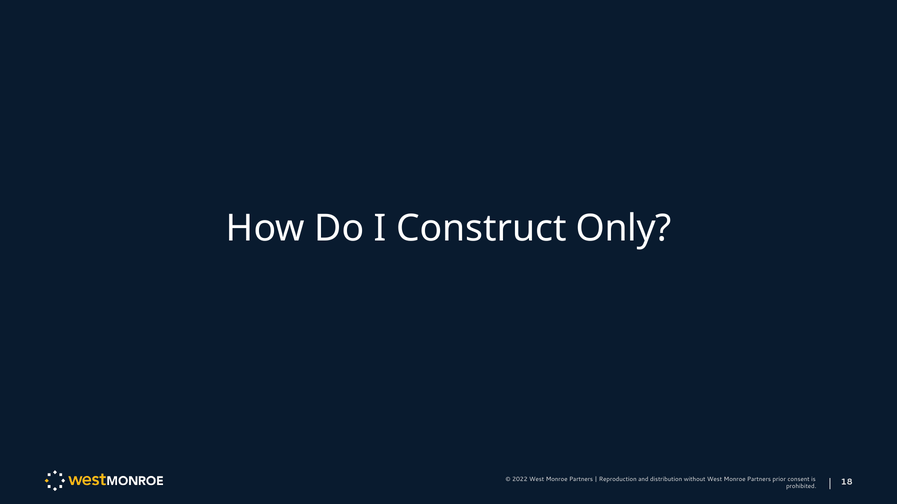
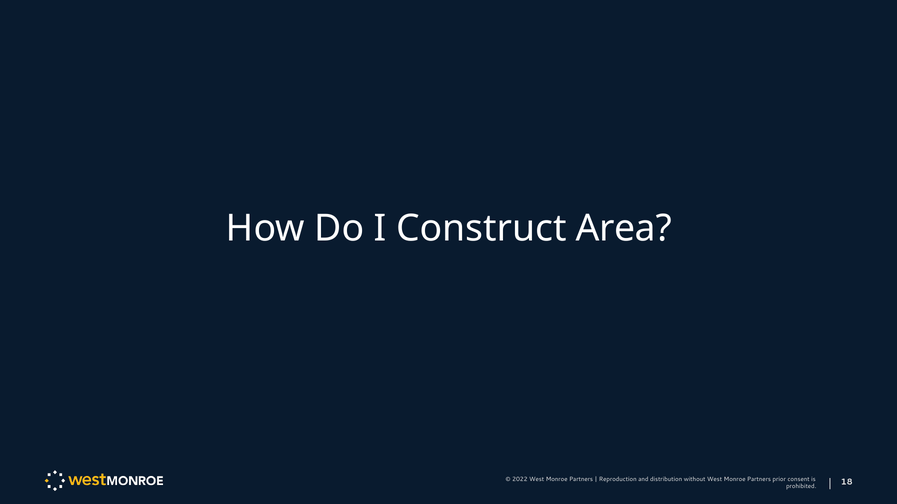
Only: Only -> Area (624, 229)
